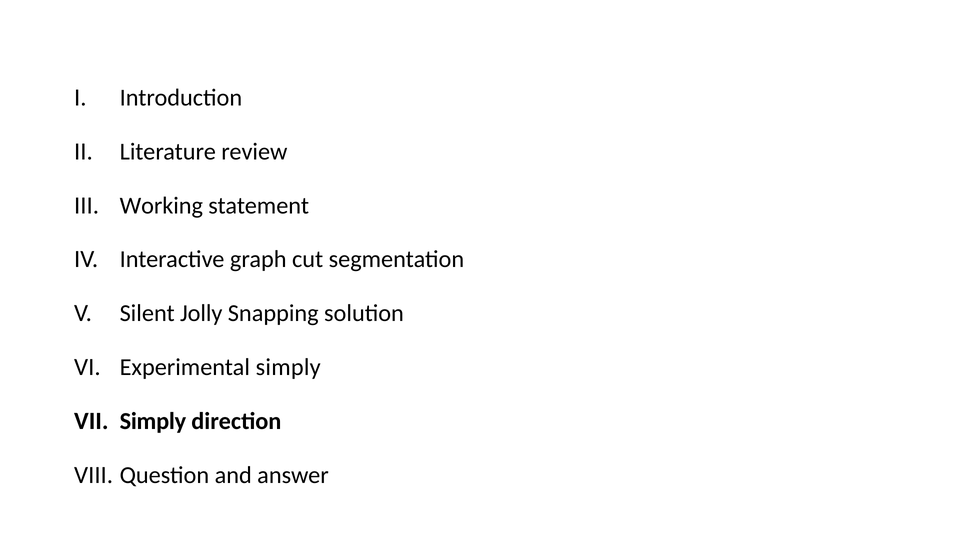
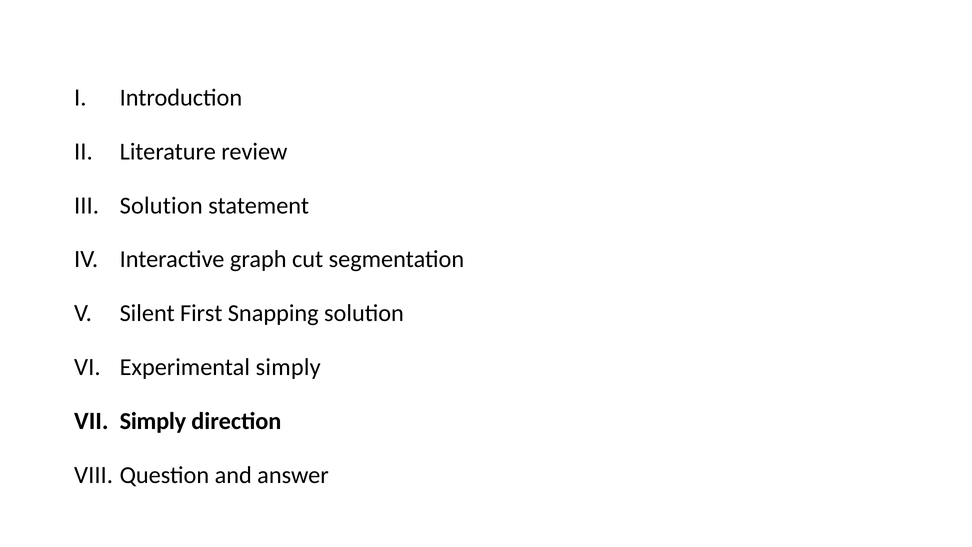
Working: Working -> Solution (161, 205)
Jolly: Jolly -> First (201, 313)
